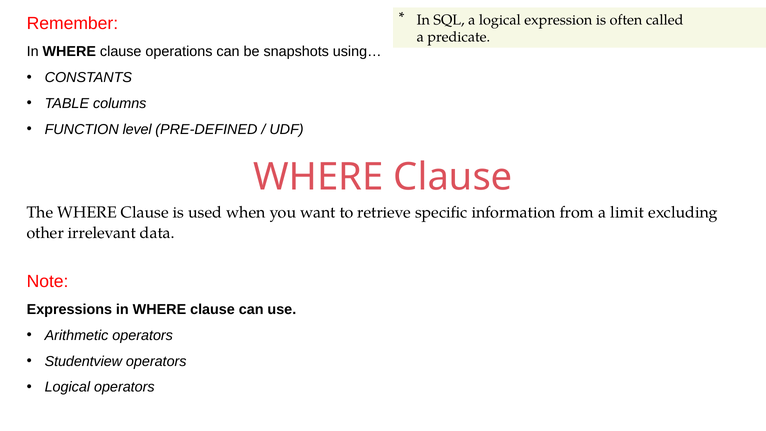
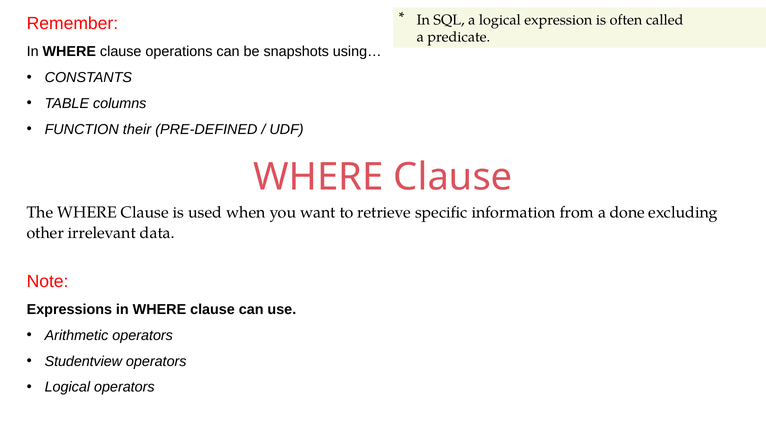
level: level -> their (137, 129)
limit: limit -> done (627, 212)
